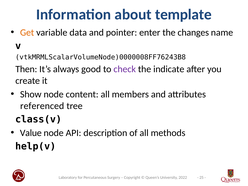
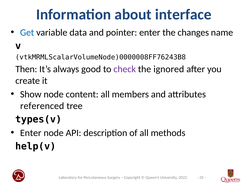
template: template -> interface (183, 14)
Get colour: orange -> blue (27, 33)
indicate: indicate -> ignored (169, 69)
class(v: class(v -> types(v (39, 119)
Value: Value -> Enter (31, 133)
